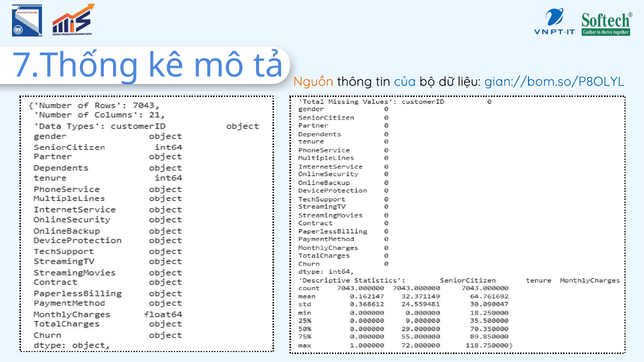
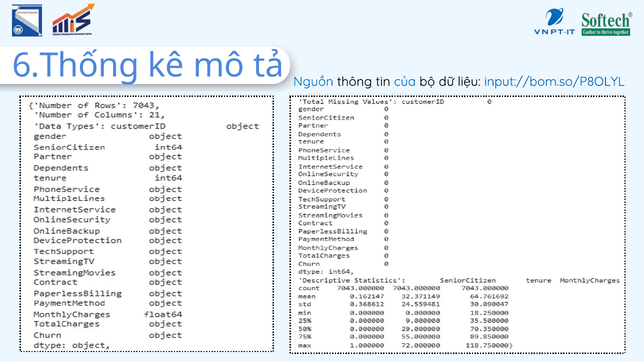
7.Thống: 7.Thống -> 6.Thống (76, 66)
Nguồn colour: orange -> blue (313, 82)
gian://bom.so/P8OLYL: gian://bom.so/P8OLYL -> input://bom.so/P8OLYL (554, 82)
